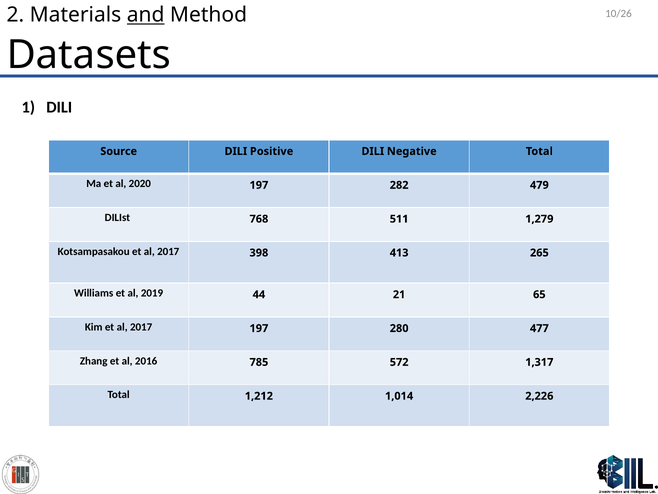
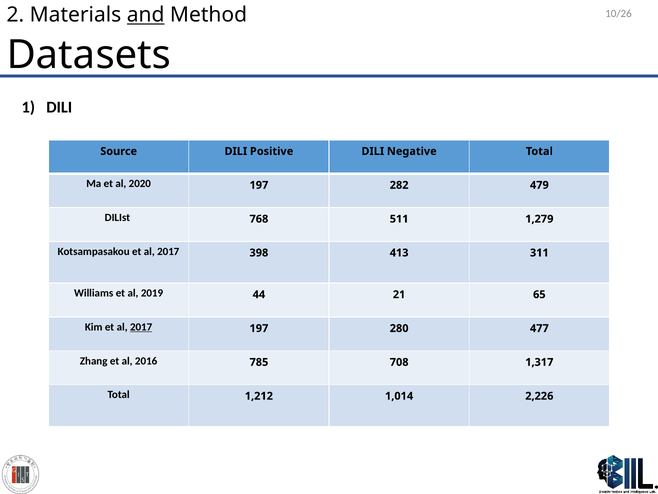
265: 265 -> 311 (539, 253)
2017 underline: none -> present (141, 327)
572: 572 -> 708 (399, 362)
